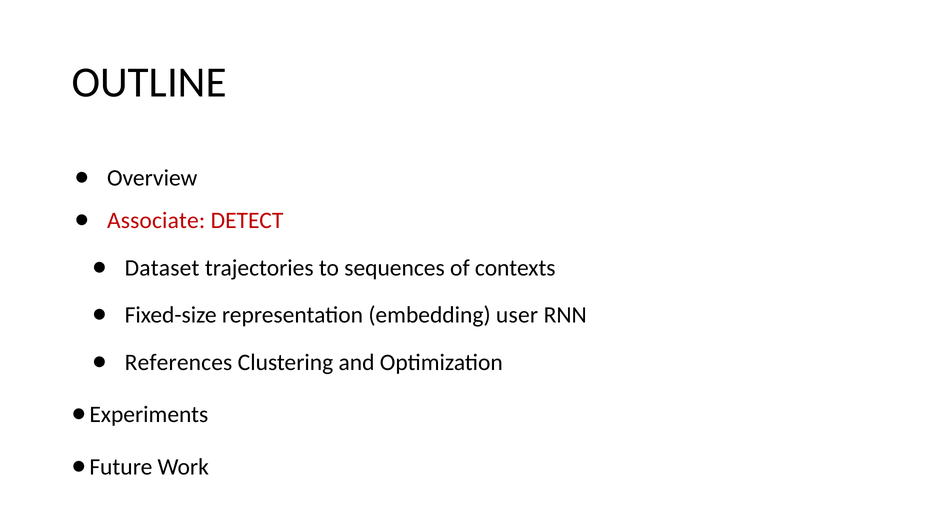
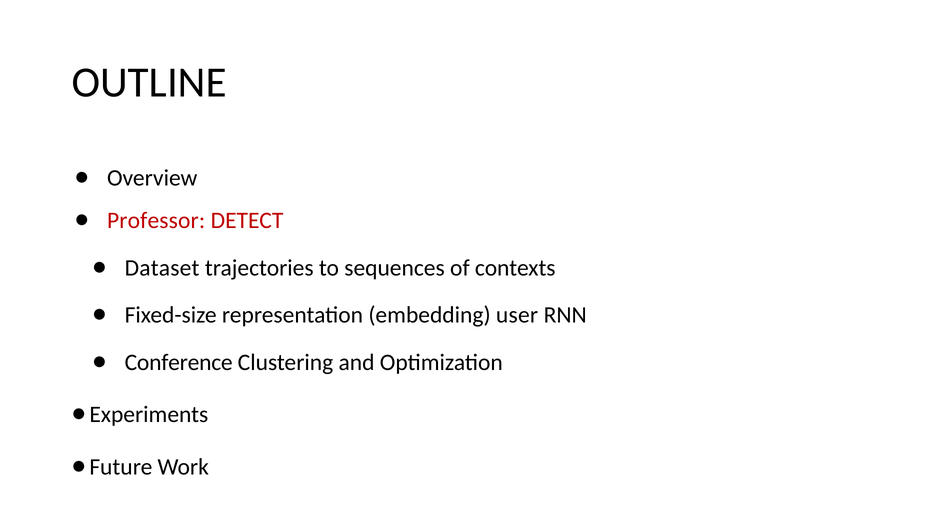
Associate: Associate -> Professor (156, 220)
References: References -> Conference (179, 362)
